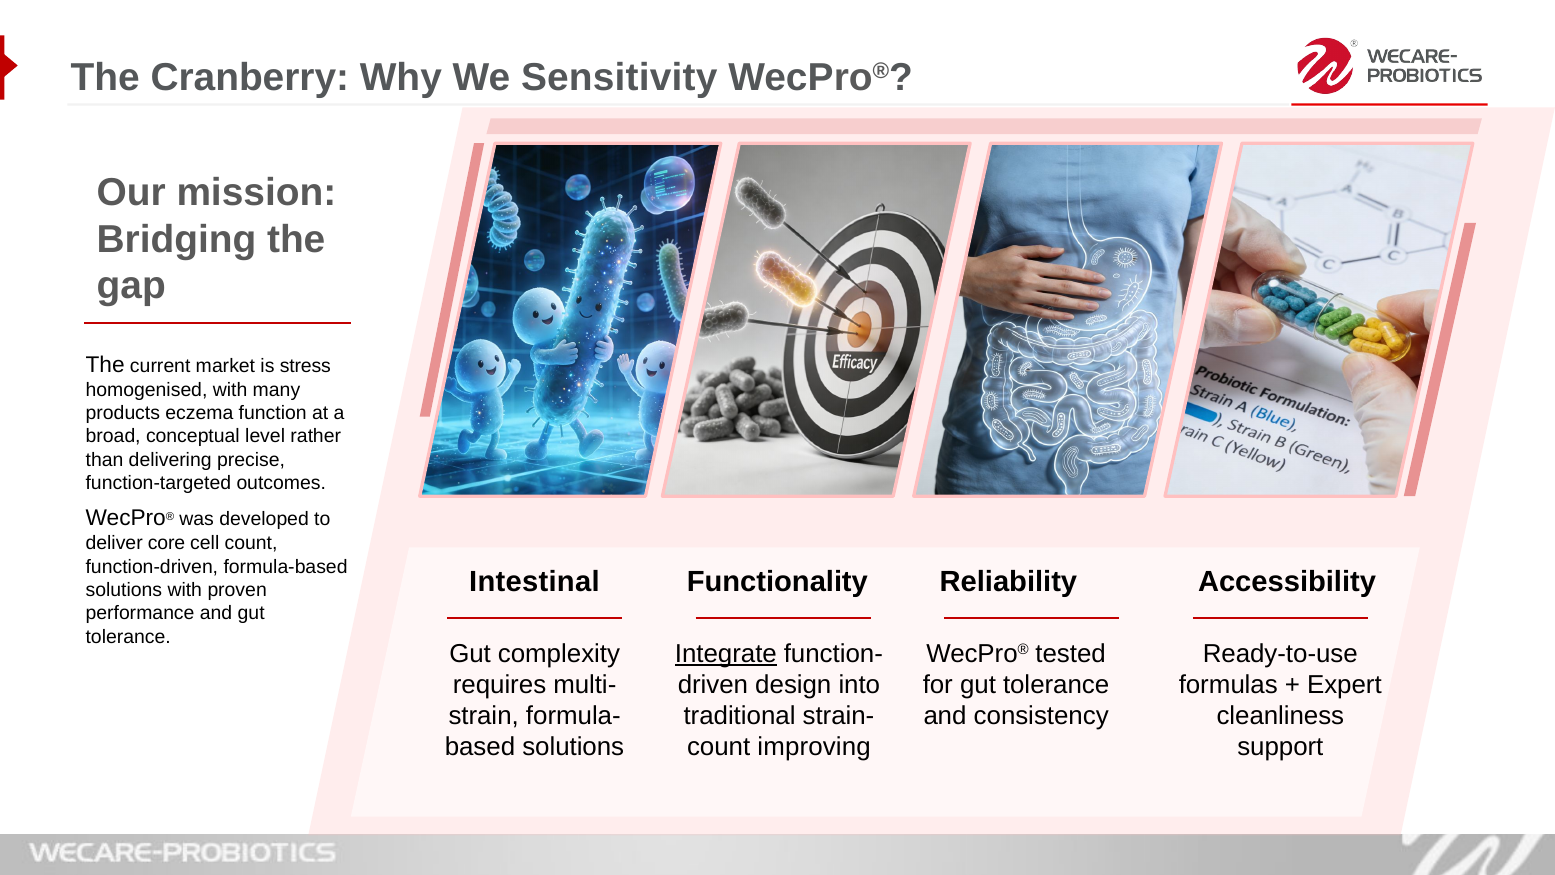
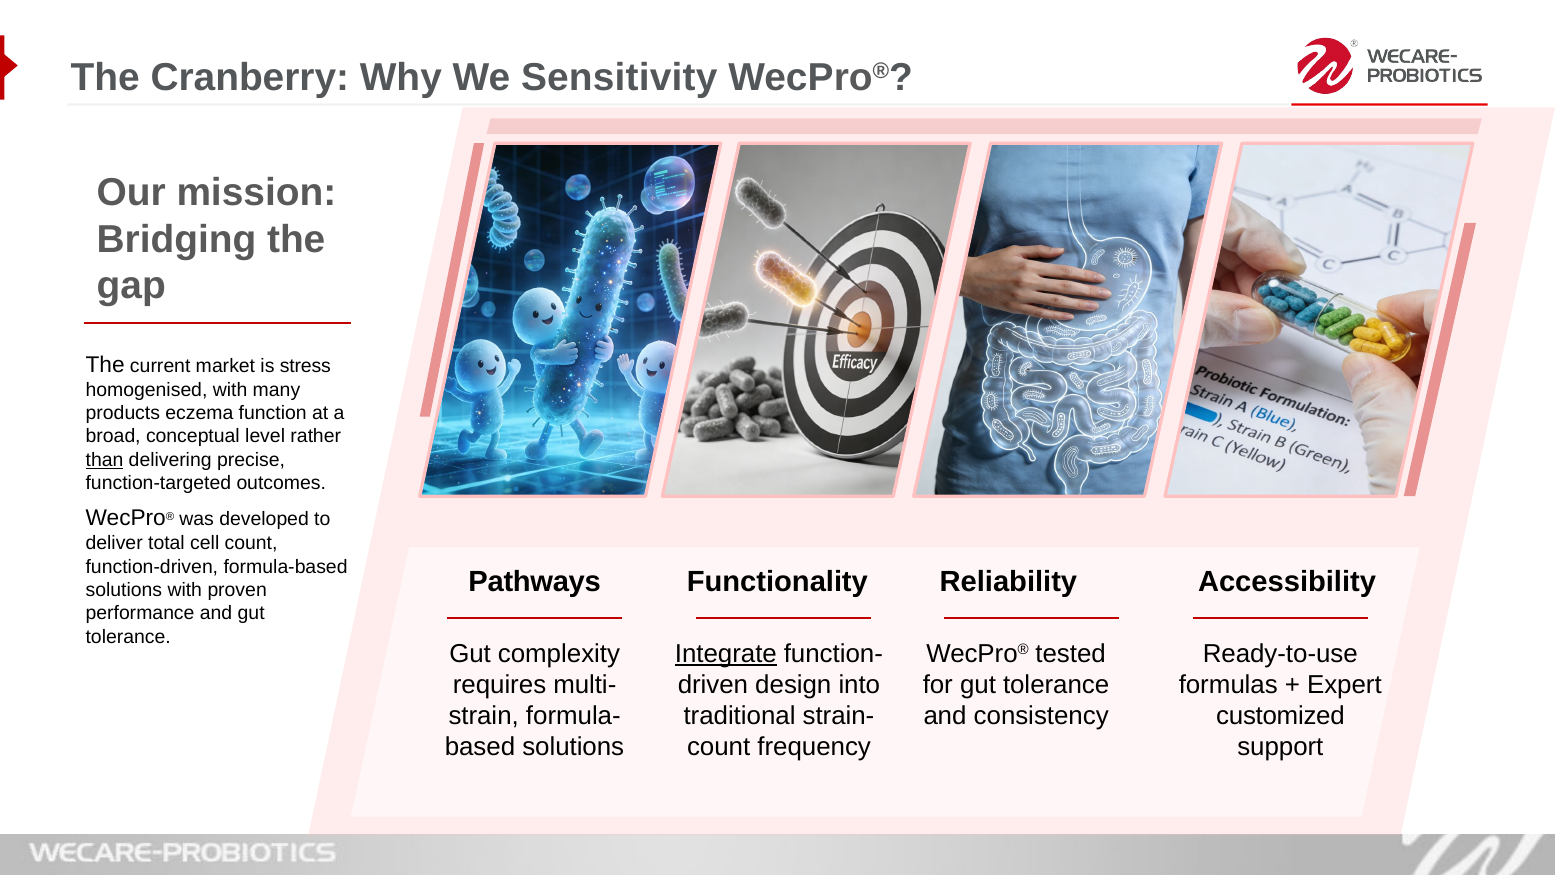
than underline: none -> present (105, 460)
core: core -> total (166, 543)
Intestinal: Intestinal -> Pathways (535, 582)
cleanliness: cleanliness -> customized (1280, 716)
improving: improving -> frequency (814, 747)
